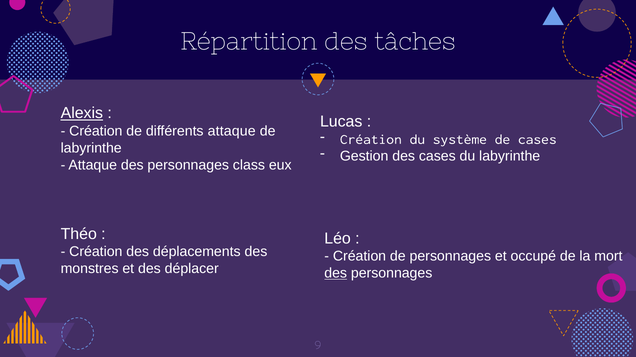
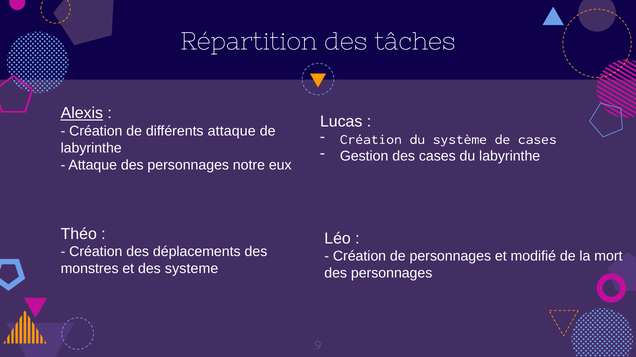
class: class -> notre (249, 165)
occupé: occupé -> modifié (533, 257)
déplacer: déplacer -> systeme (192, 269)
des underline: present -> none (336, 274)
